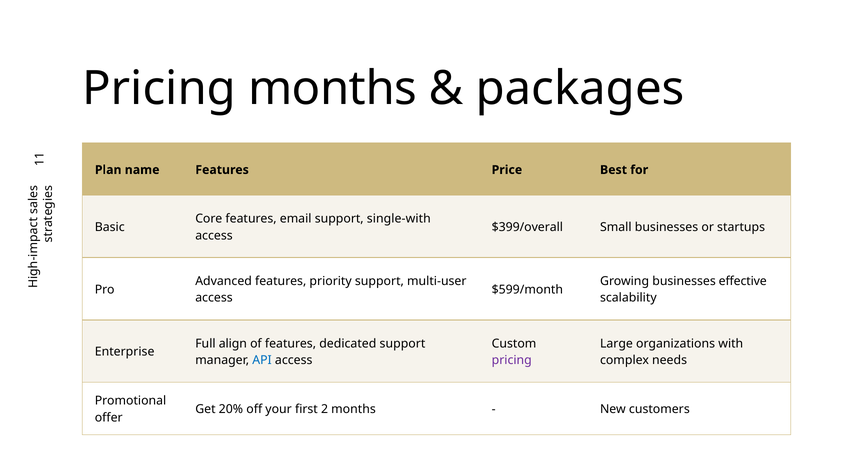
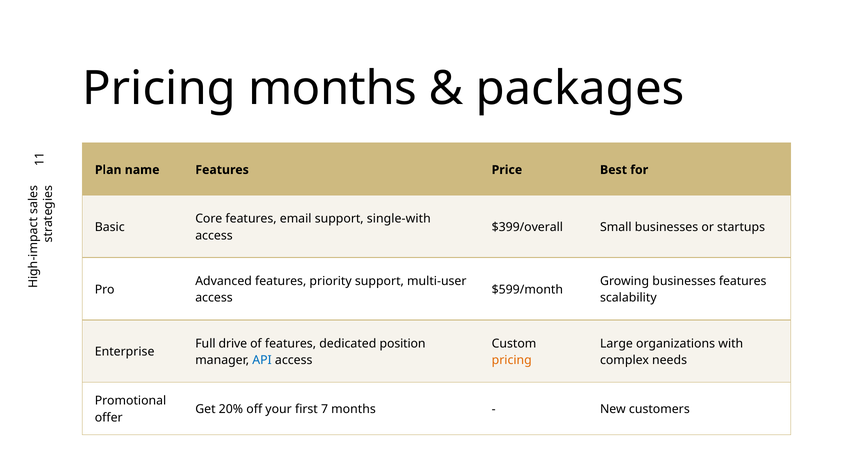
businesses effective: effective -> features (743, 281)
align: align -> drive (233, 344)
dedicated support: support -> position (403, 344)
pricing colour: purple -> orange (512, 360)
2: 2 -> 7 (325, 409)
